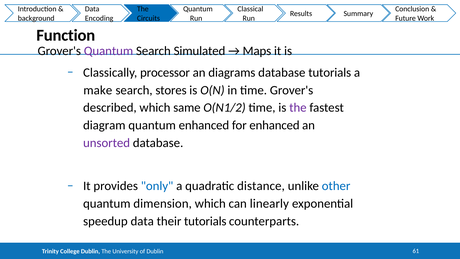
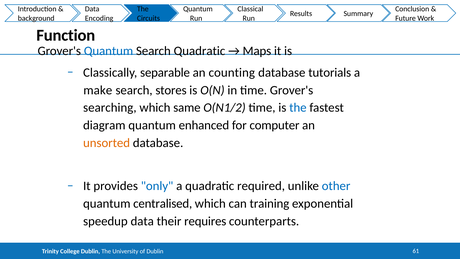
Quantum colour: purple -> blue (108, 51)
Search Simulated: Simulated -> Quadratic (199, 51)
processor: processor -> separable (165, 72)
diagrams: diagrams -> counting (232, 72)
described: described -> searching (110, 108)
the colour: purple -> blue (298, 108)
for enhanced: enhanced -> computer (274, 125)
unsorted colour: purple -> orange (107, 143)
distance: distance -> required (261, 186)
dimension: dimension -> centralised (163, 204)
linearly: linearly -> training (269, 204)
their tutorials: tutorials -> requires (205, 221)
